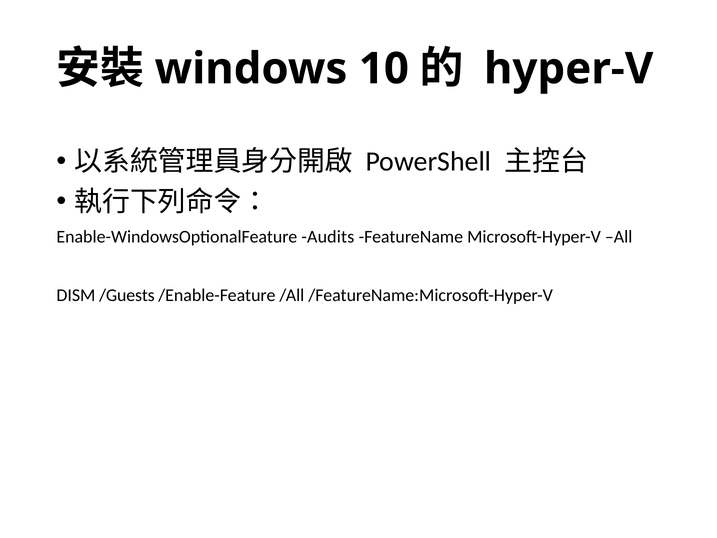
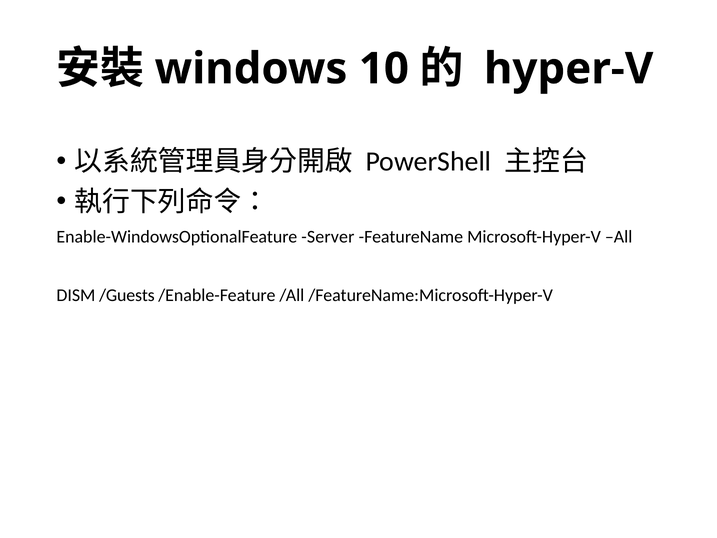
Audits: Audits -> Server (328, 236)
